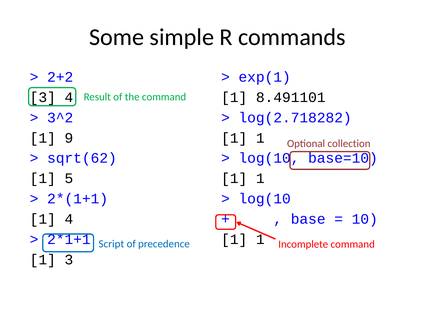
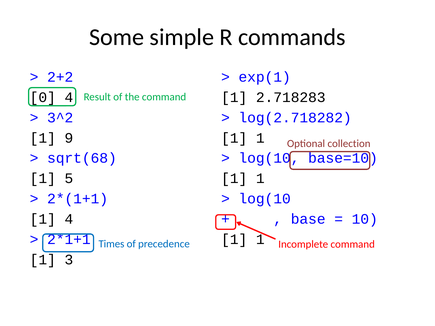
3: 3 -> 0 (43, 97)
8.491101: 8.491101 -> 2.718283 (291, 97)
sqrt(62: sqrt(62 -> sqrt(68 (82, 158)
Script: Script -> Times (111, 244)
